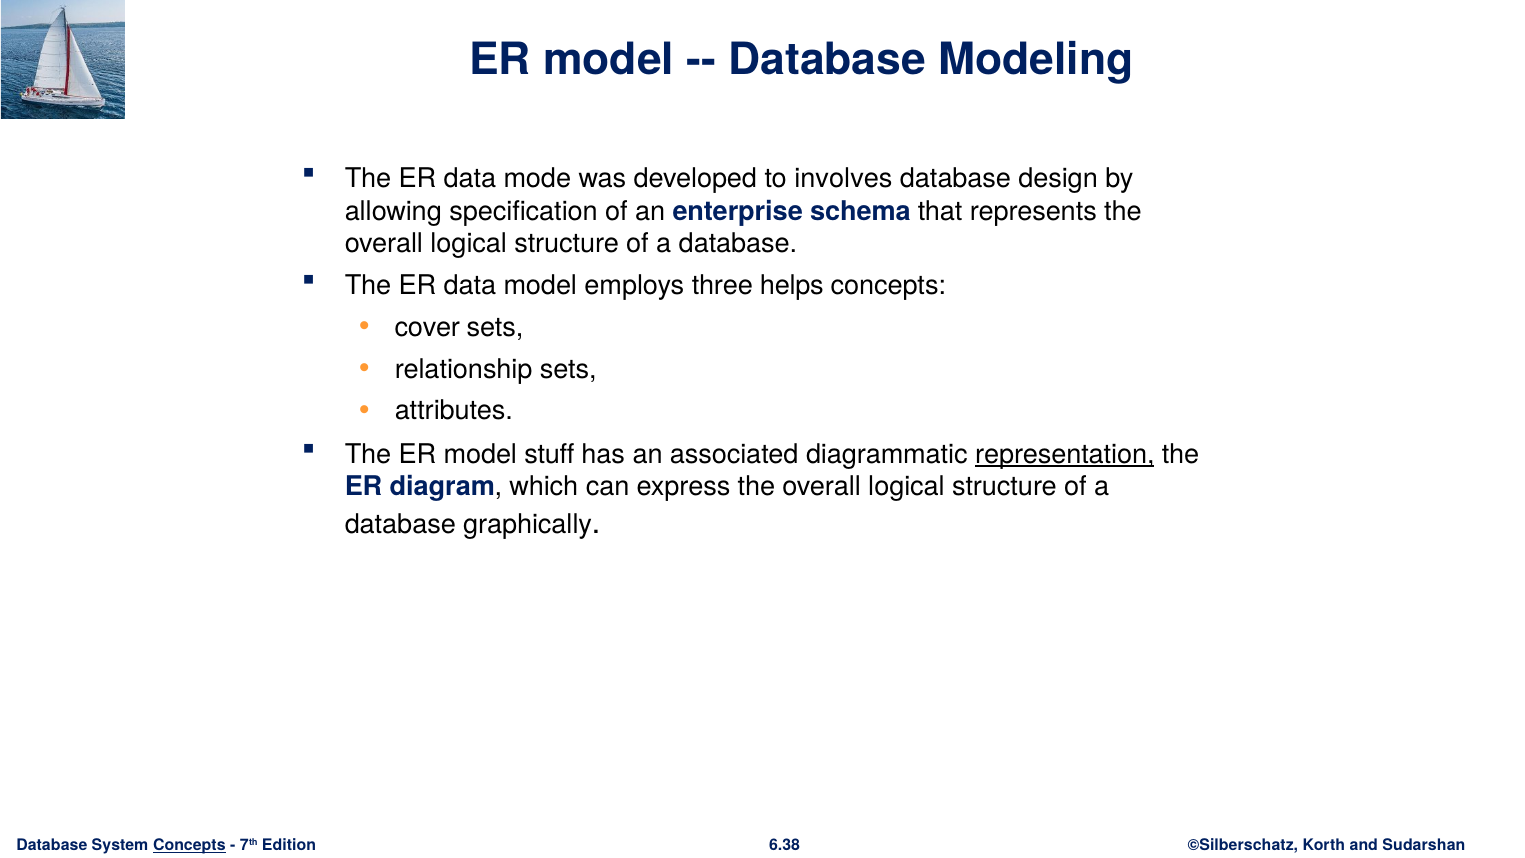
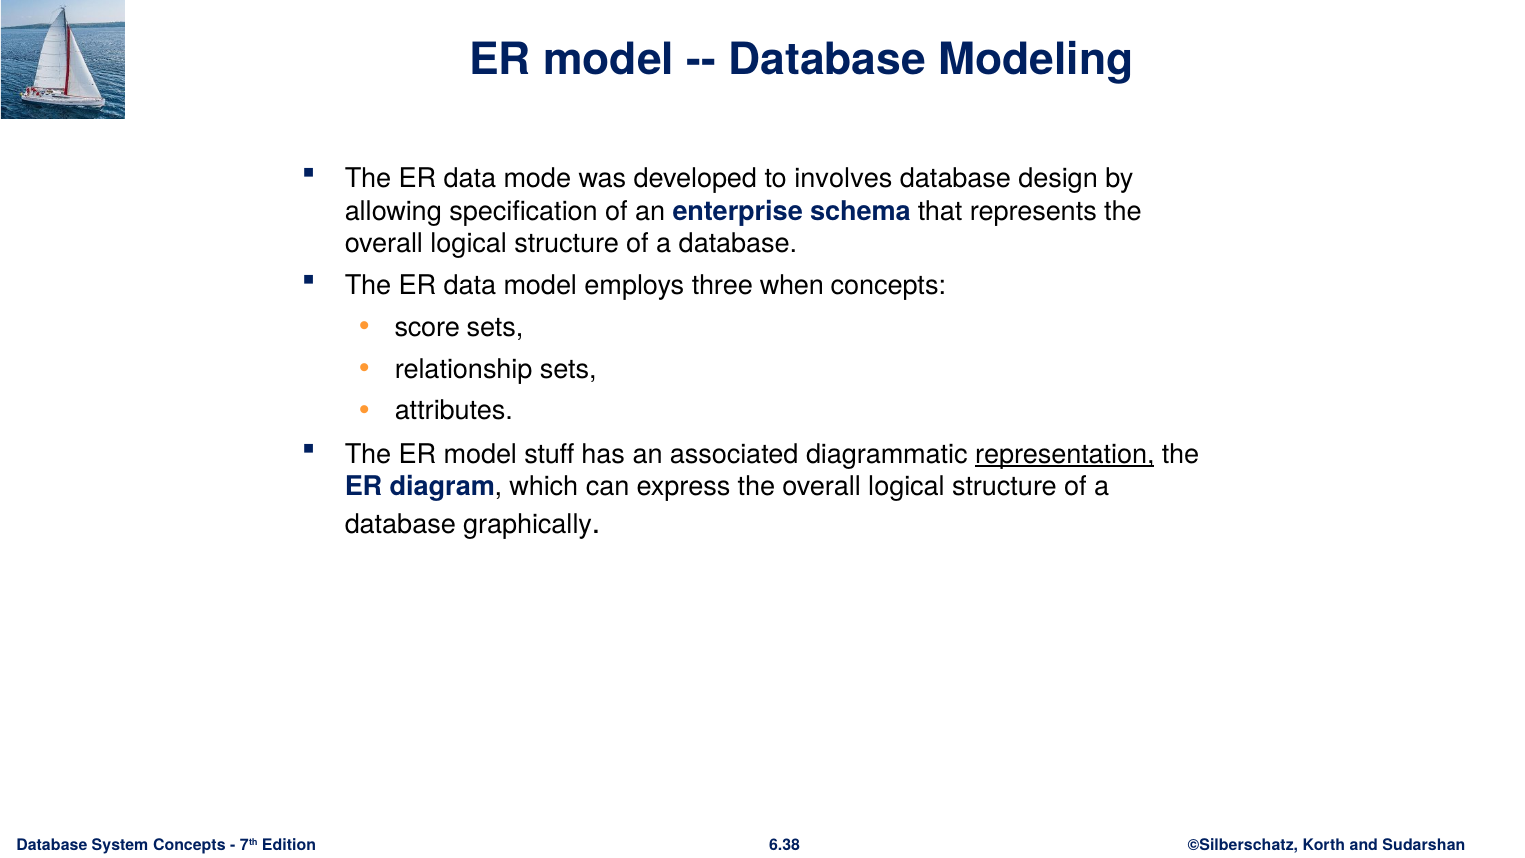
helps: helps -> when (792, 285)
cover: cover -> score (427, 327)
Concepts underline: present -> none (189, 845)
